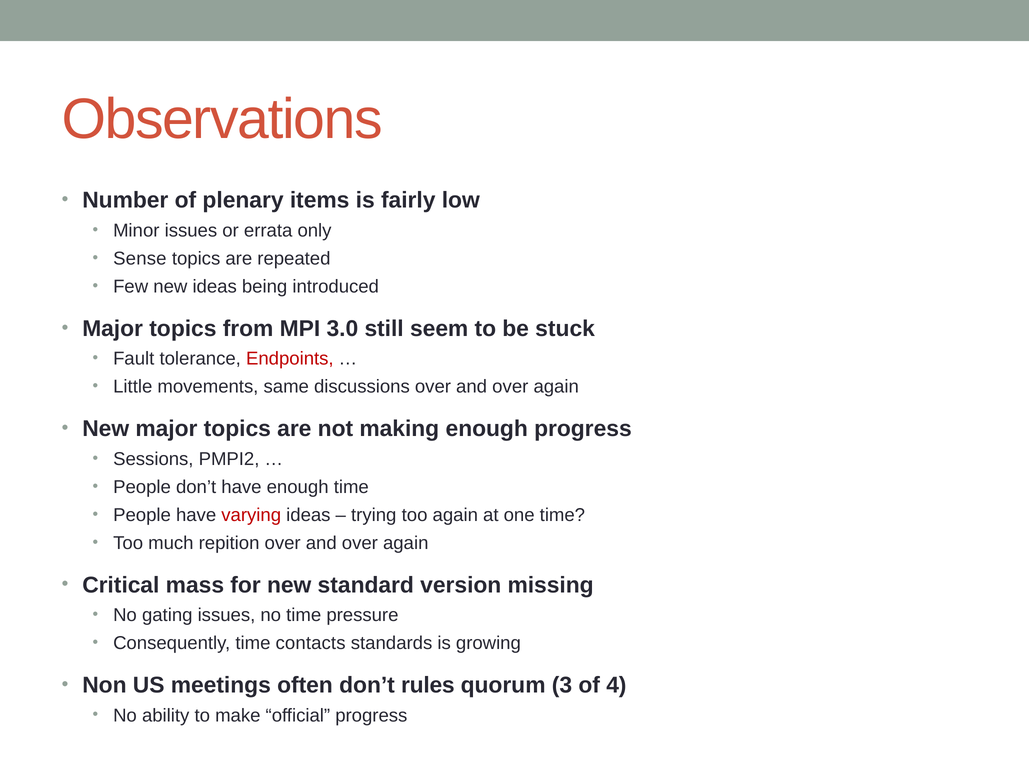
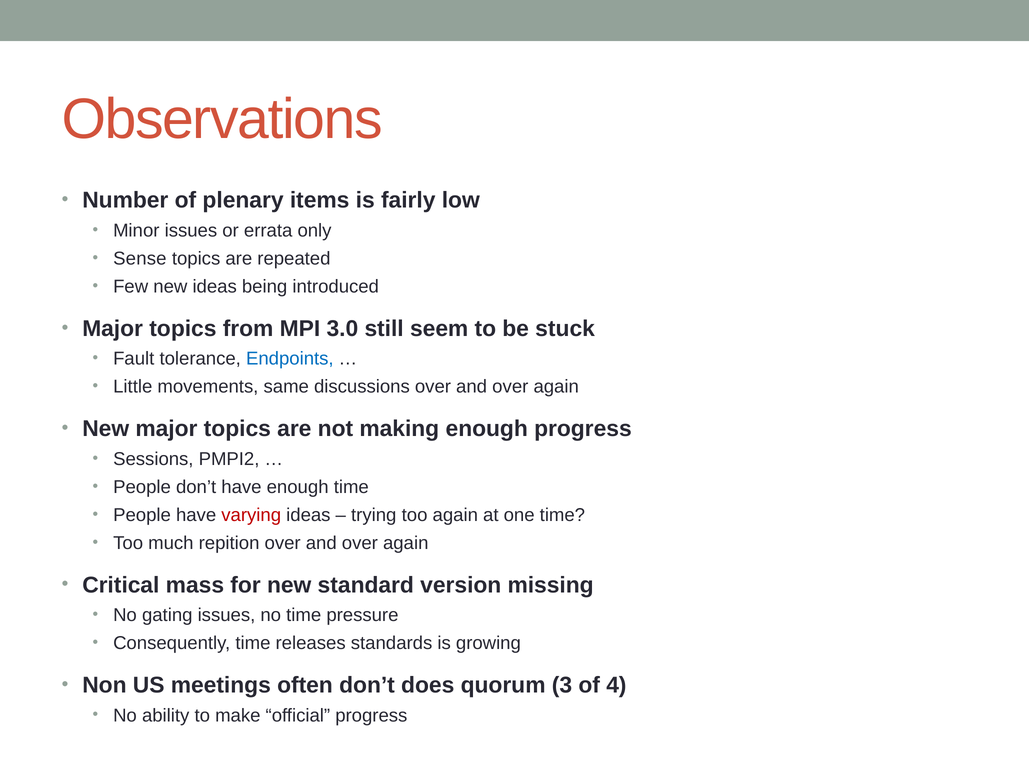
Endpoints colour: red -> blue (290, 359)
contacts: contacts -> releases (311, 644)
rules: rules -> does (428, 686)
